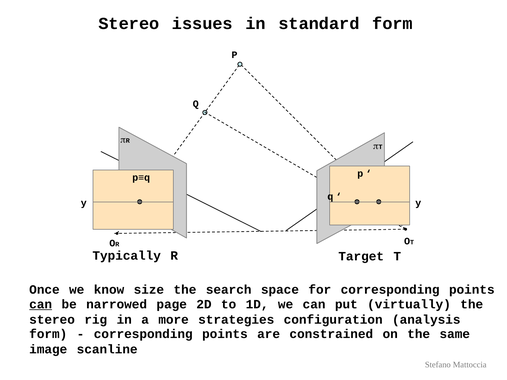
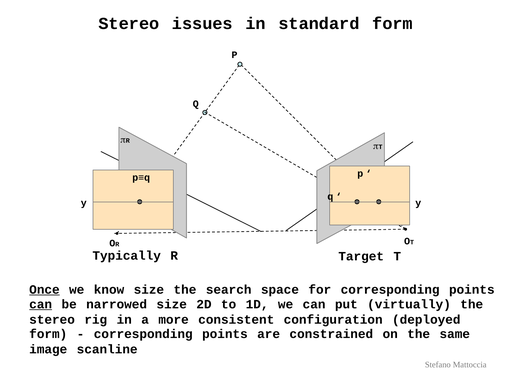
Once underline: none -> present (44, 290)
narrowed page: page -> size (172, 305)
strategies: strategies -> consistent (236, 320)
analysis: analysis -> deployed (426, 320)
